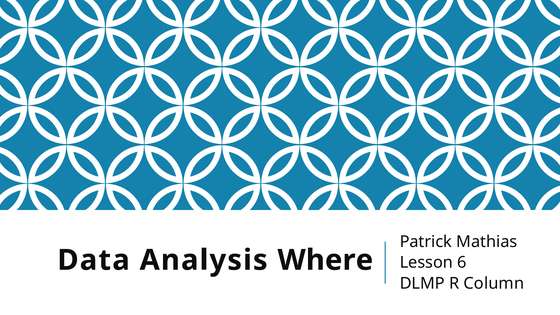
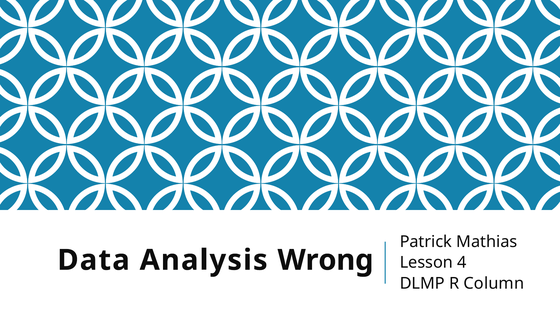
Where: Where -> Wrong (326, 260)
6: 6 -> 4 (462, 263)
